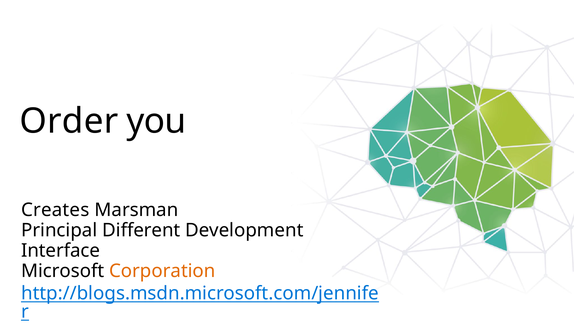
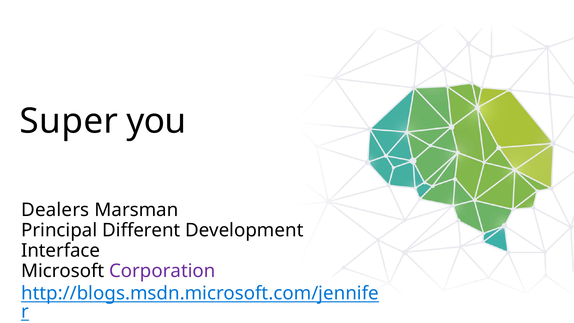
Order: Order -> Super (69, 121)
Creates: Creates -> Dealers (55, 210)
Corporation colour: orange -> purple (162, 271)
